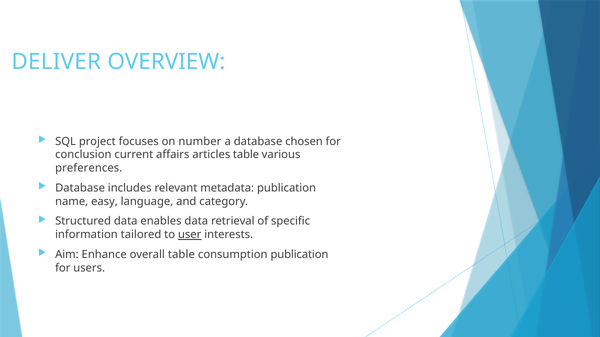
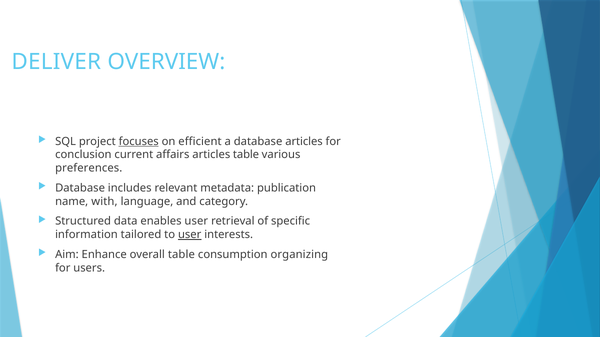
focuses underline: none -> present (139, 142)
number: number -> efficient (200, 142)
database chosen: chosen -> articles (304, 142)
easy: easy -> with (104, 202)
enables data: data -> user (196, 222)
consumption publication: publication -> organizing (299, 255)
